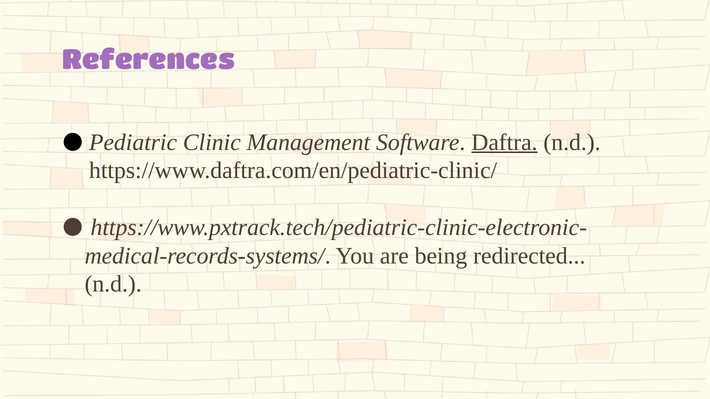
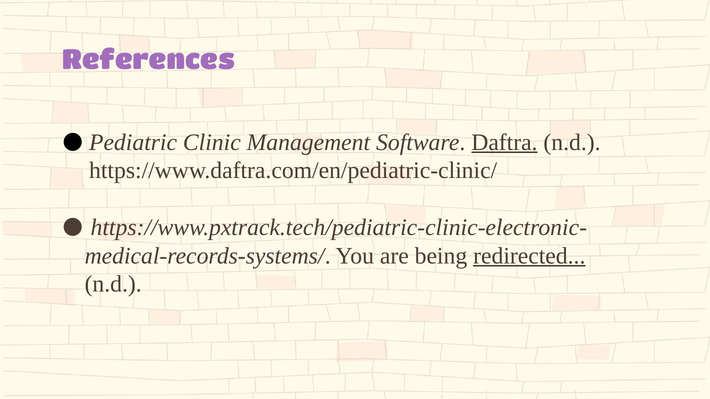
redirected underline: none -> present (529, 256)
